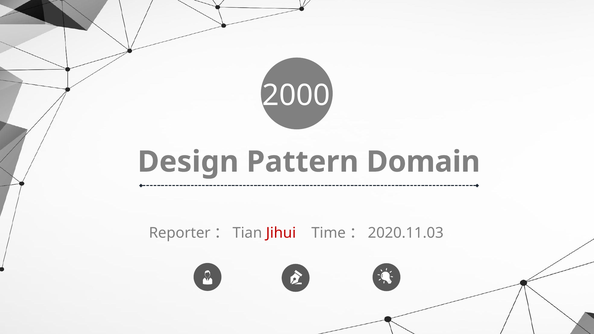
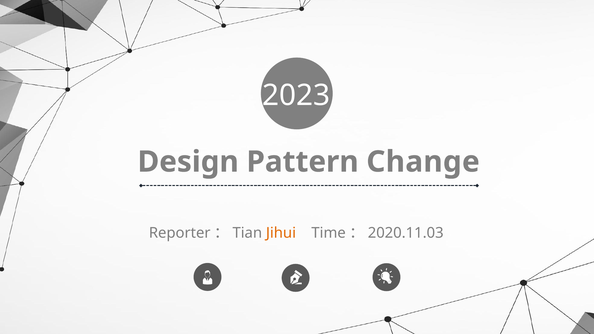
2000: 2000 -> 2023 (296, 95)
Domain: Domain -> Change (423, 162)
Jihui colour: red -> orange (281, 233)
